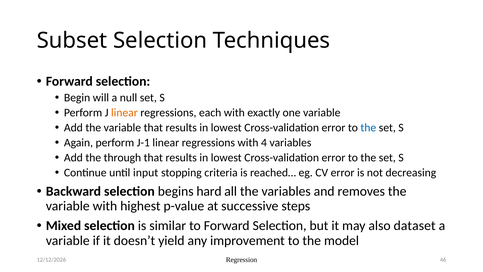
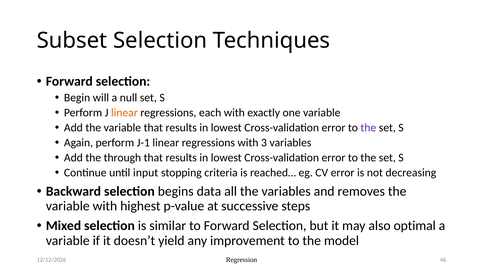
the colour: blue -> purple (368, 128)
4: 4 -> 3 (264, 143)
hard: hard -> data (209, 191)
dataset: dataset -> optimal (415, 226)
